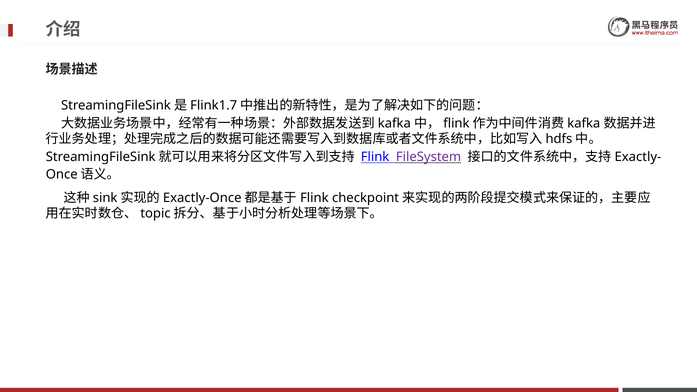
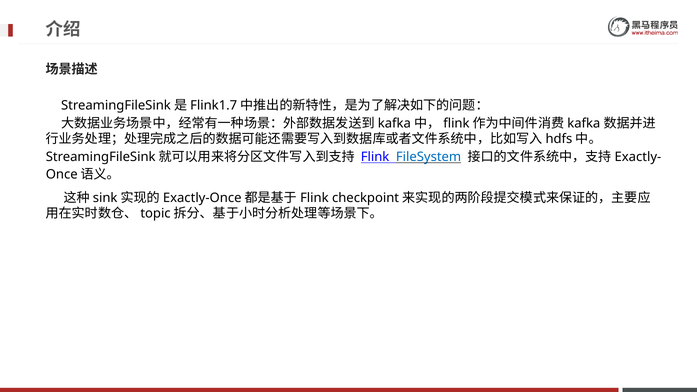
FileSystem colour: purple -> blue (429, 157)
